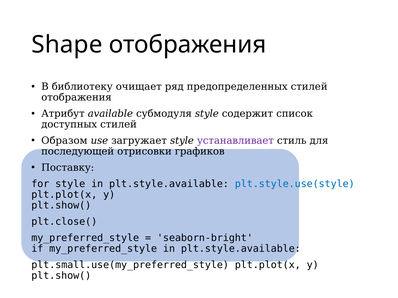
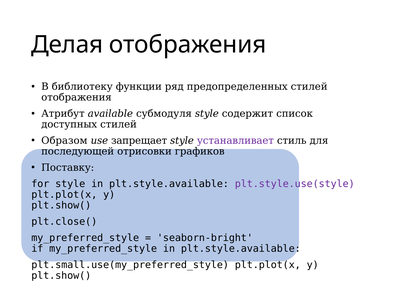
Shape: Shape -> Делая (67, 45)
очищает: очищает -> функции (139, 87)
загружает: загружает -> запрещает (139, 141)
plt.style.use(style colour: blue -> purple (295, 184)
